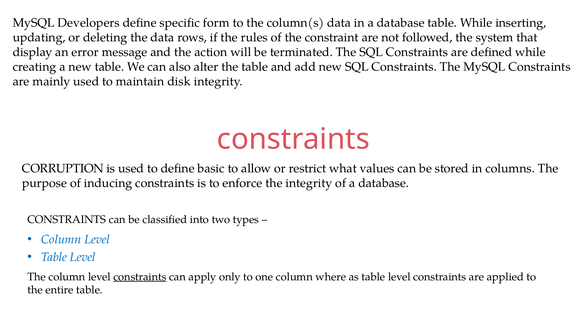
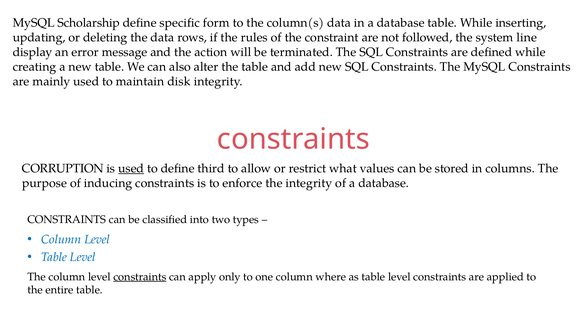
Developers: Developers -> Scholarship (89, 23)
that: that -> line (527, 38)
used underline: none -> present (131, 169)
basic: basic -> third (211, 169)
